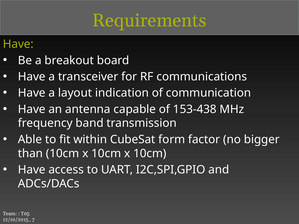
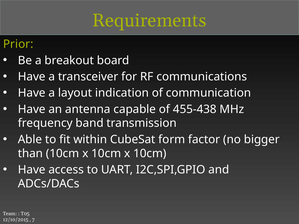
Have: Have -> Prior (18, 44)
153-438: 153-438 -> 455-438 (195, 109)
